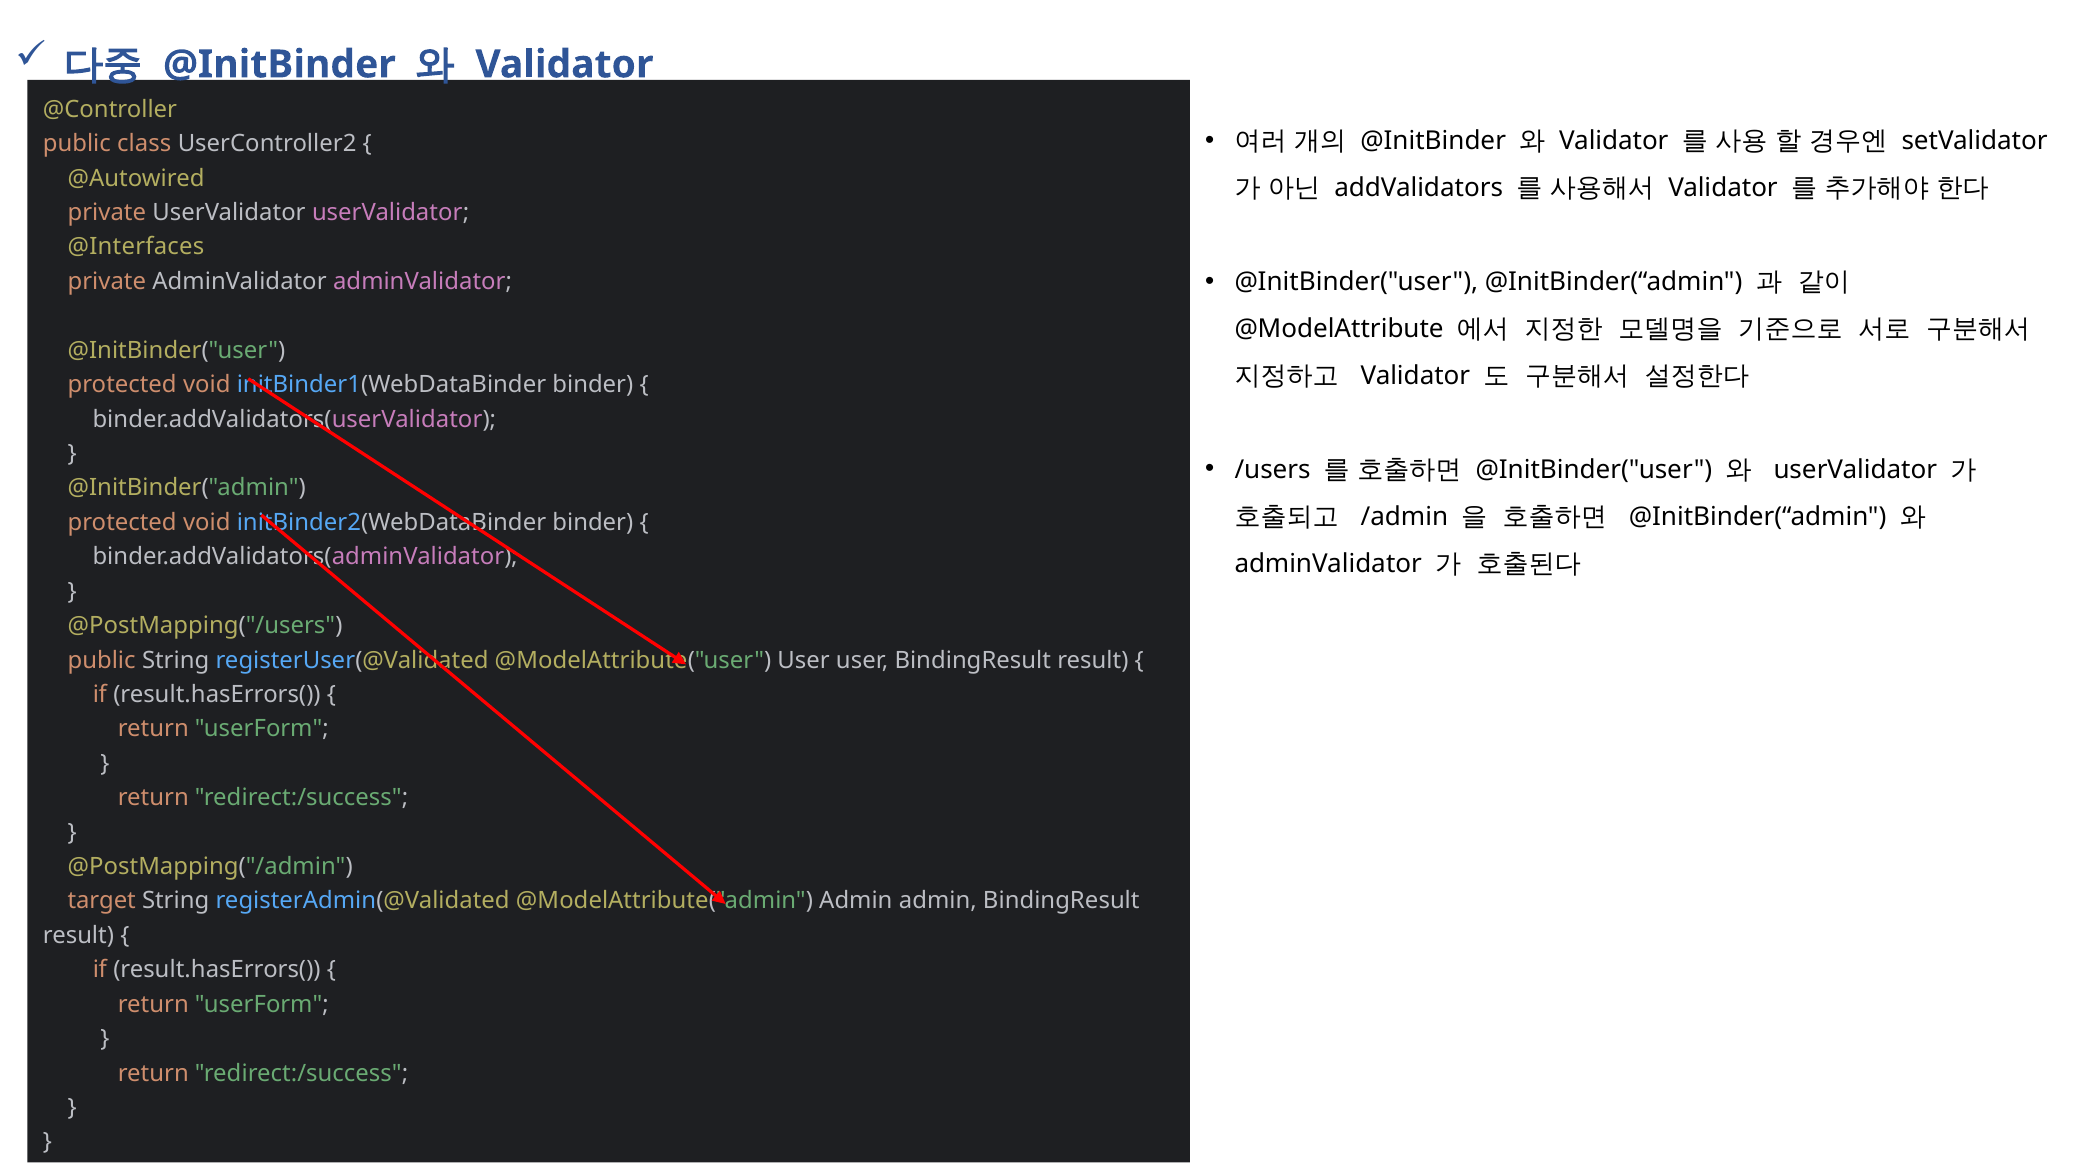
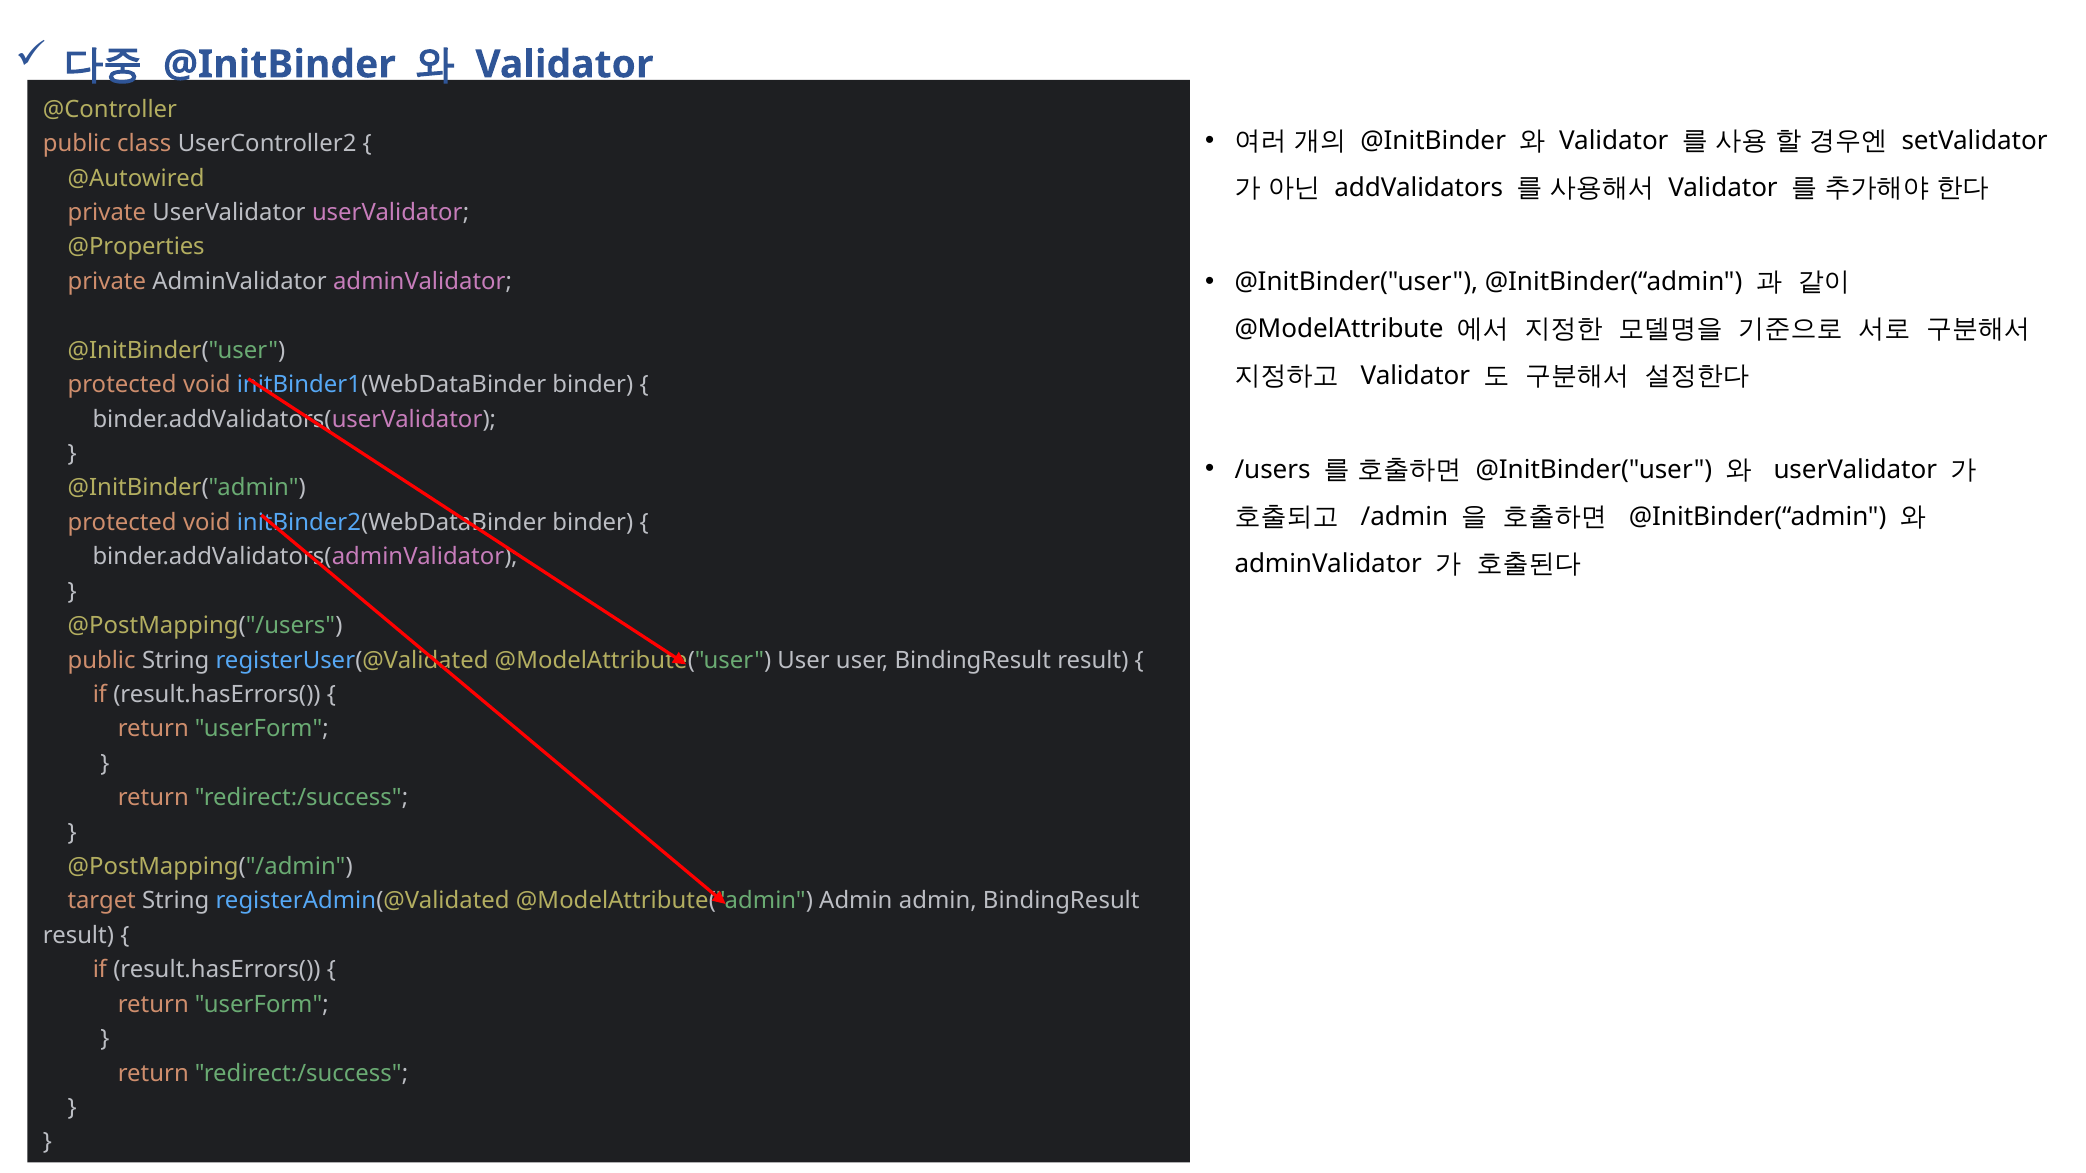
@Interfaces: @Interfaces -> @Properties (136, 247)
